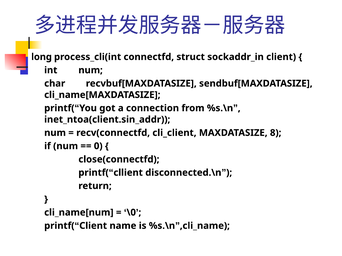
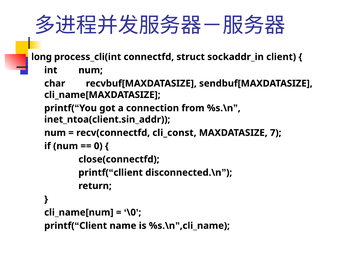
cli_client: cli_client -> cli_const (174, 133)
8: 8 -> 7 (276, 133)
